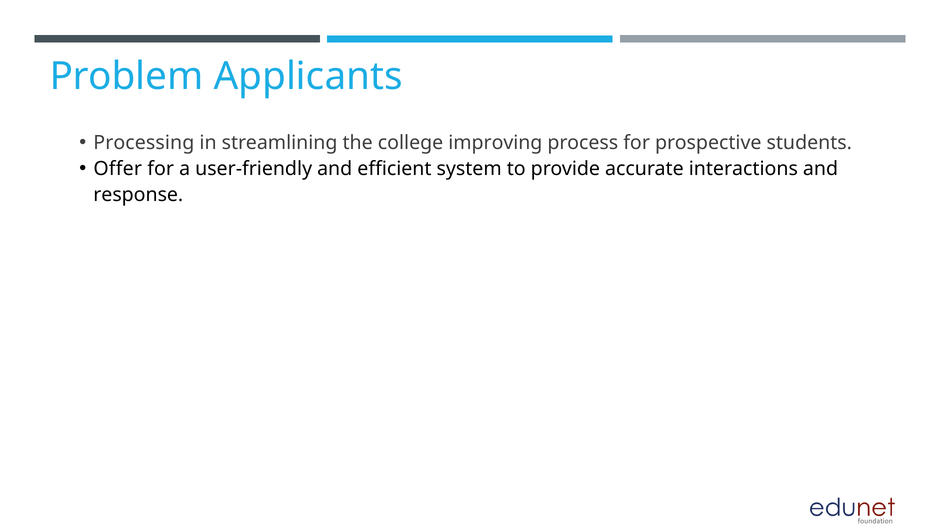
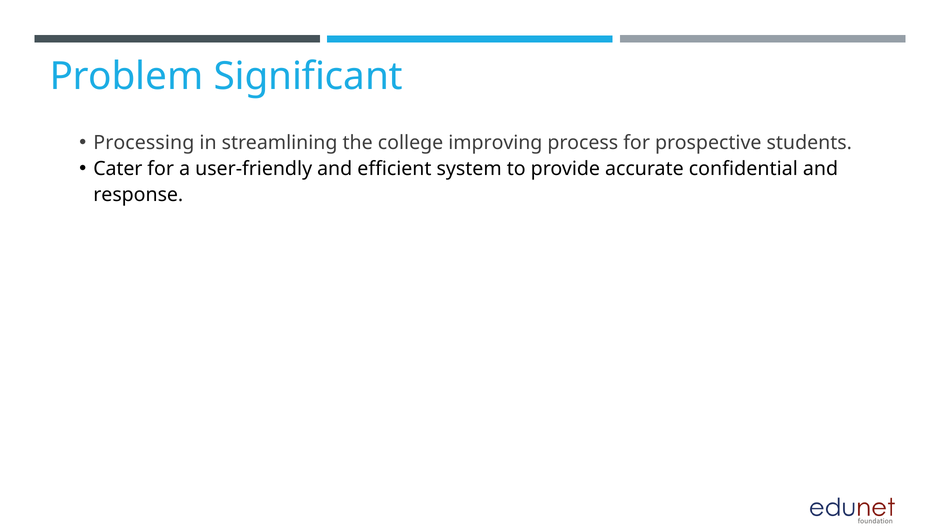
Applicants: Applicants -> Significant (308, 77)
Offer: Offer -> Cater (118, 169)
interactions: interactions -> confidential (743, 169)
